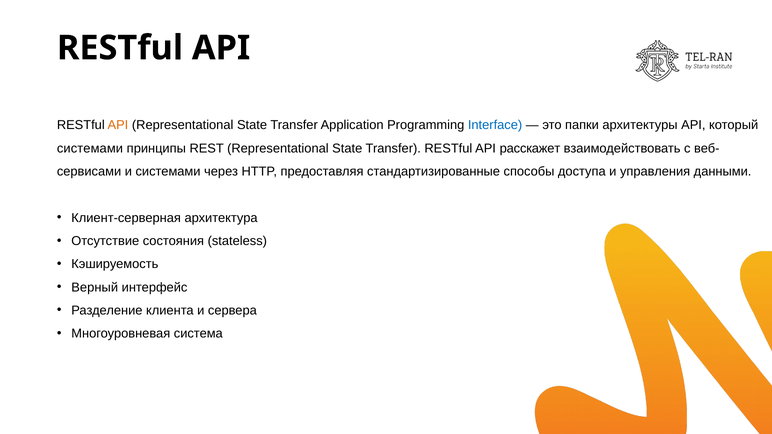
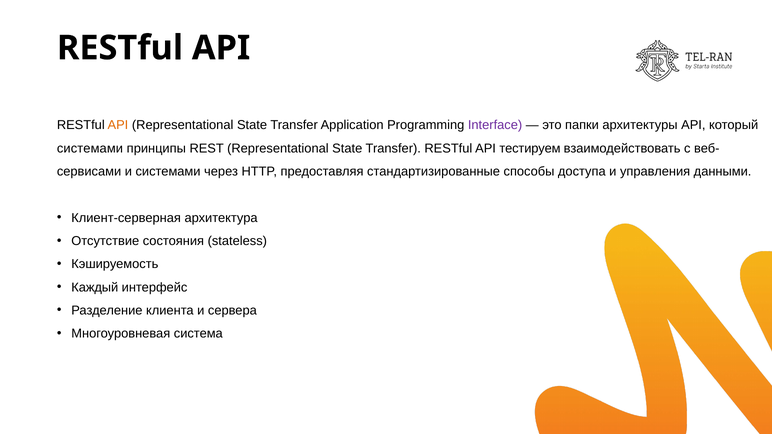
Interface colour: blue -> purple (495, 125)
расскажет: расскажет -> тестируем (530, 148)
Верный: Верный -> Каждый (95, 287)
